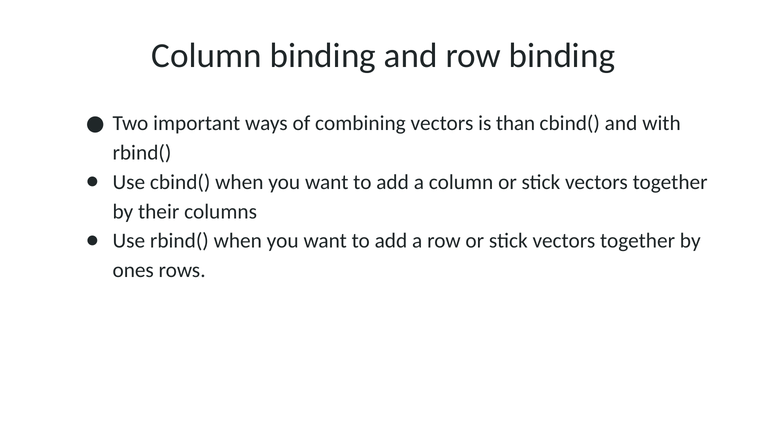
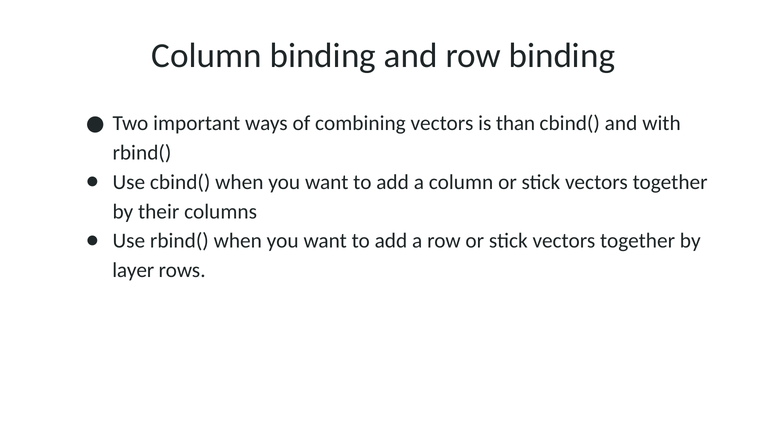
ones: ones -> layer (133, 271)
